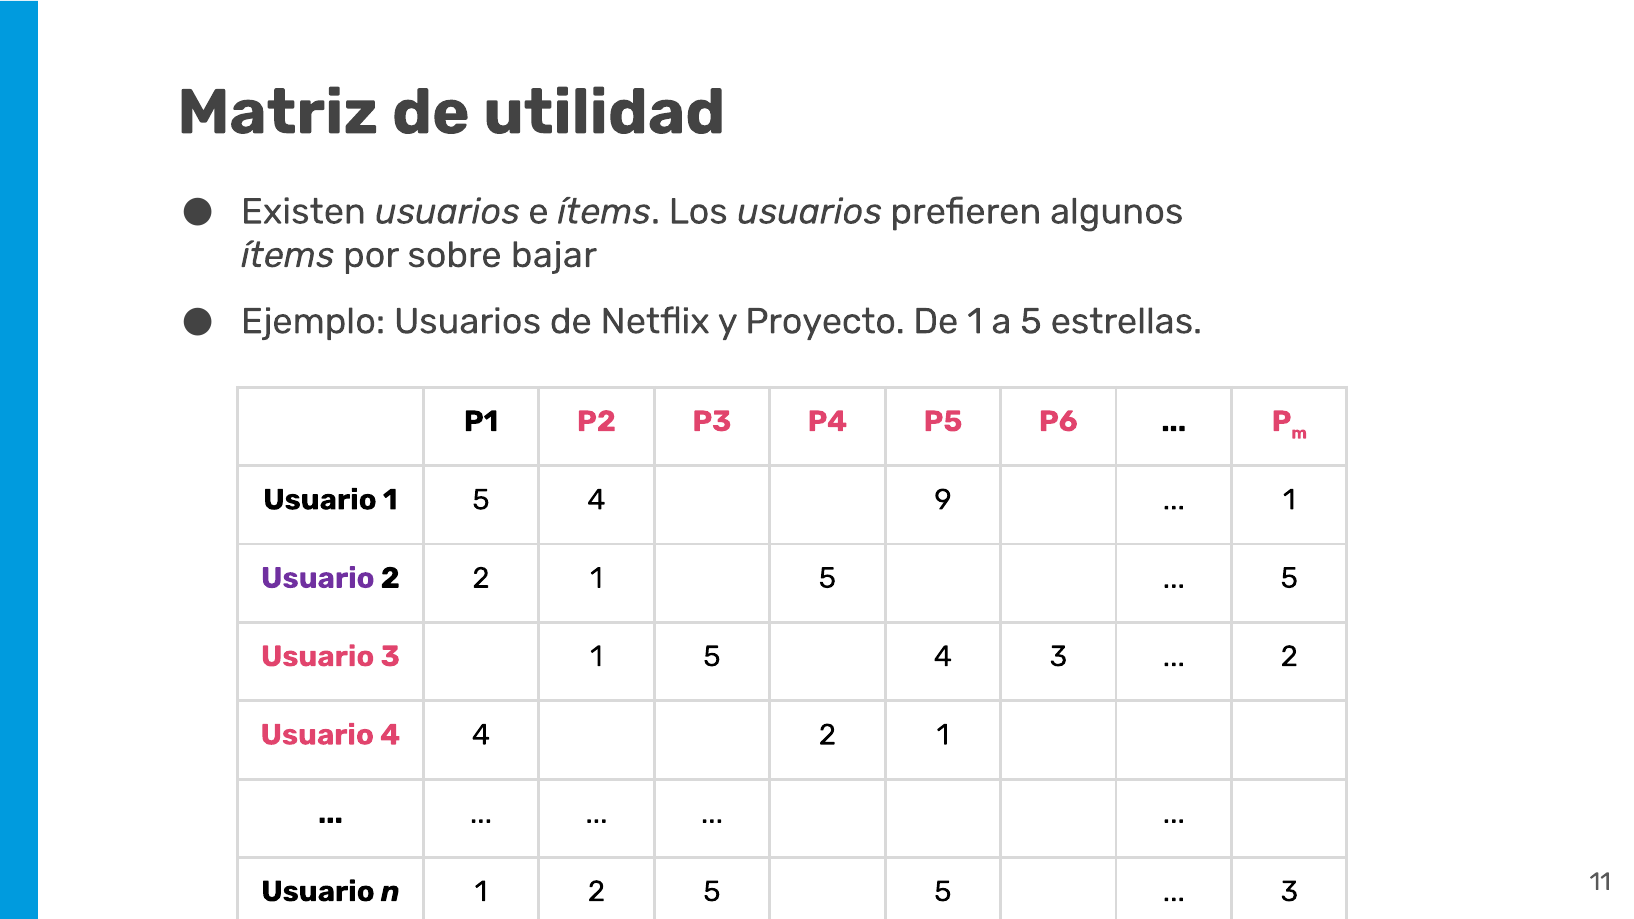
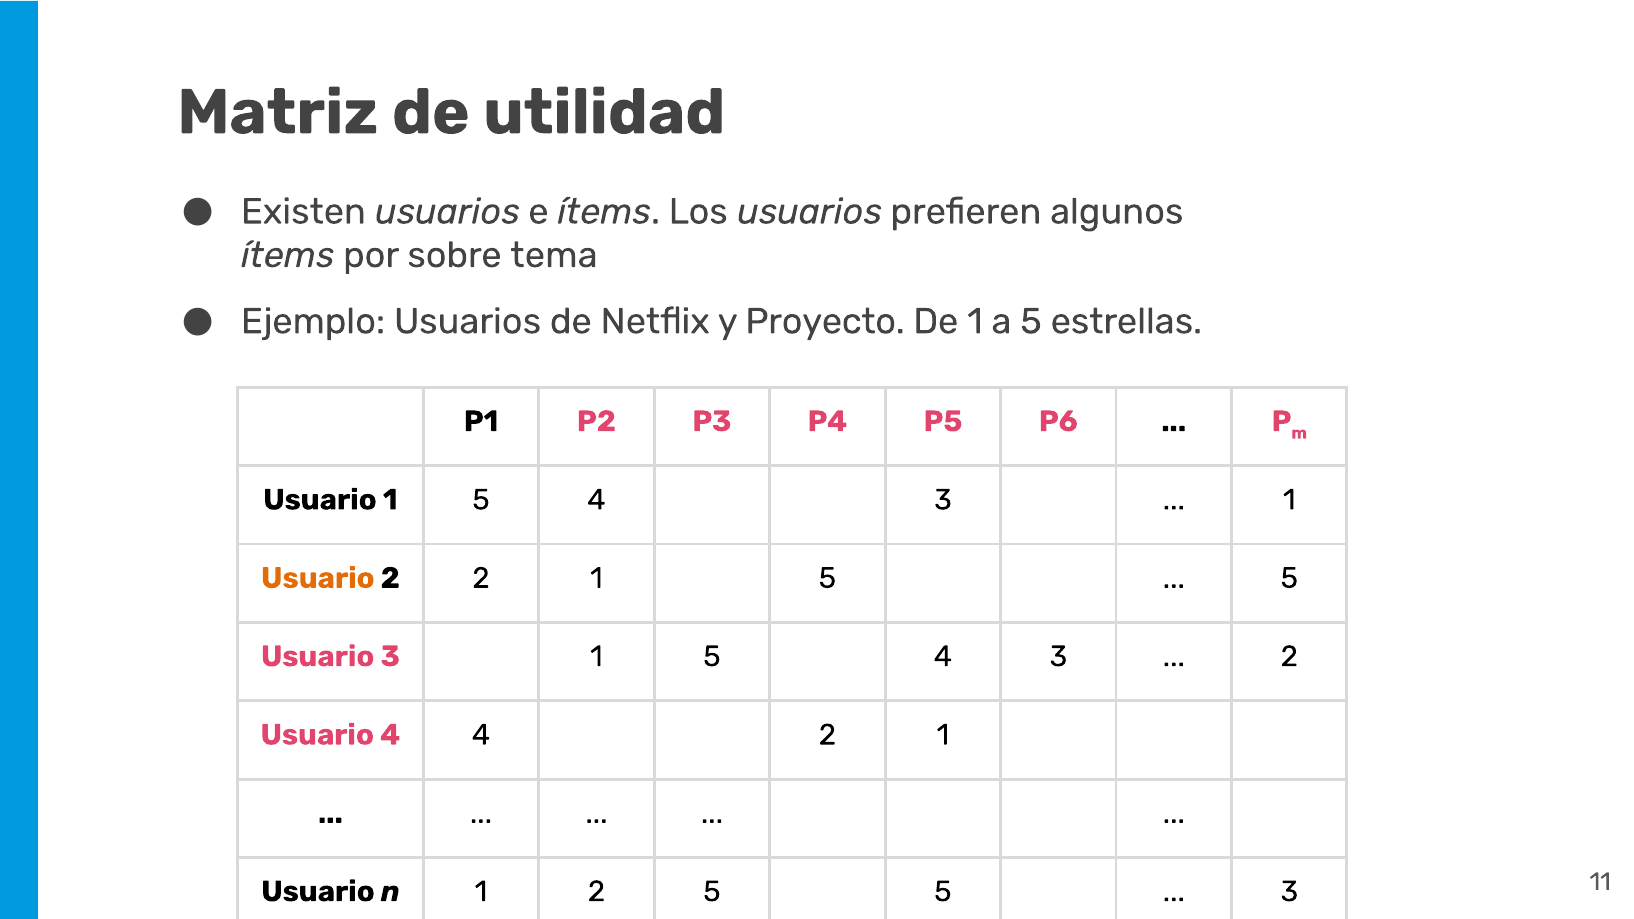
bajar: bajar -> tema (554, 255)
9: 9 -> 3 (943, 500)
Usuario colour: purple -> orange (318, 578)
